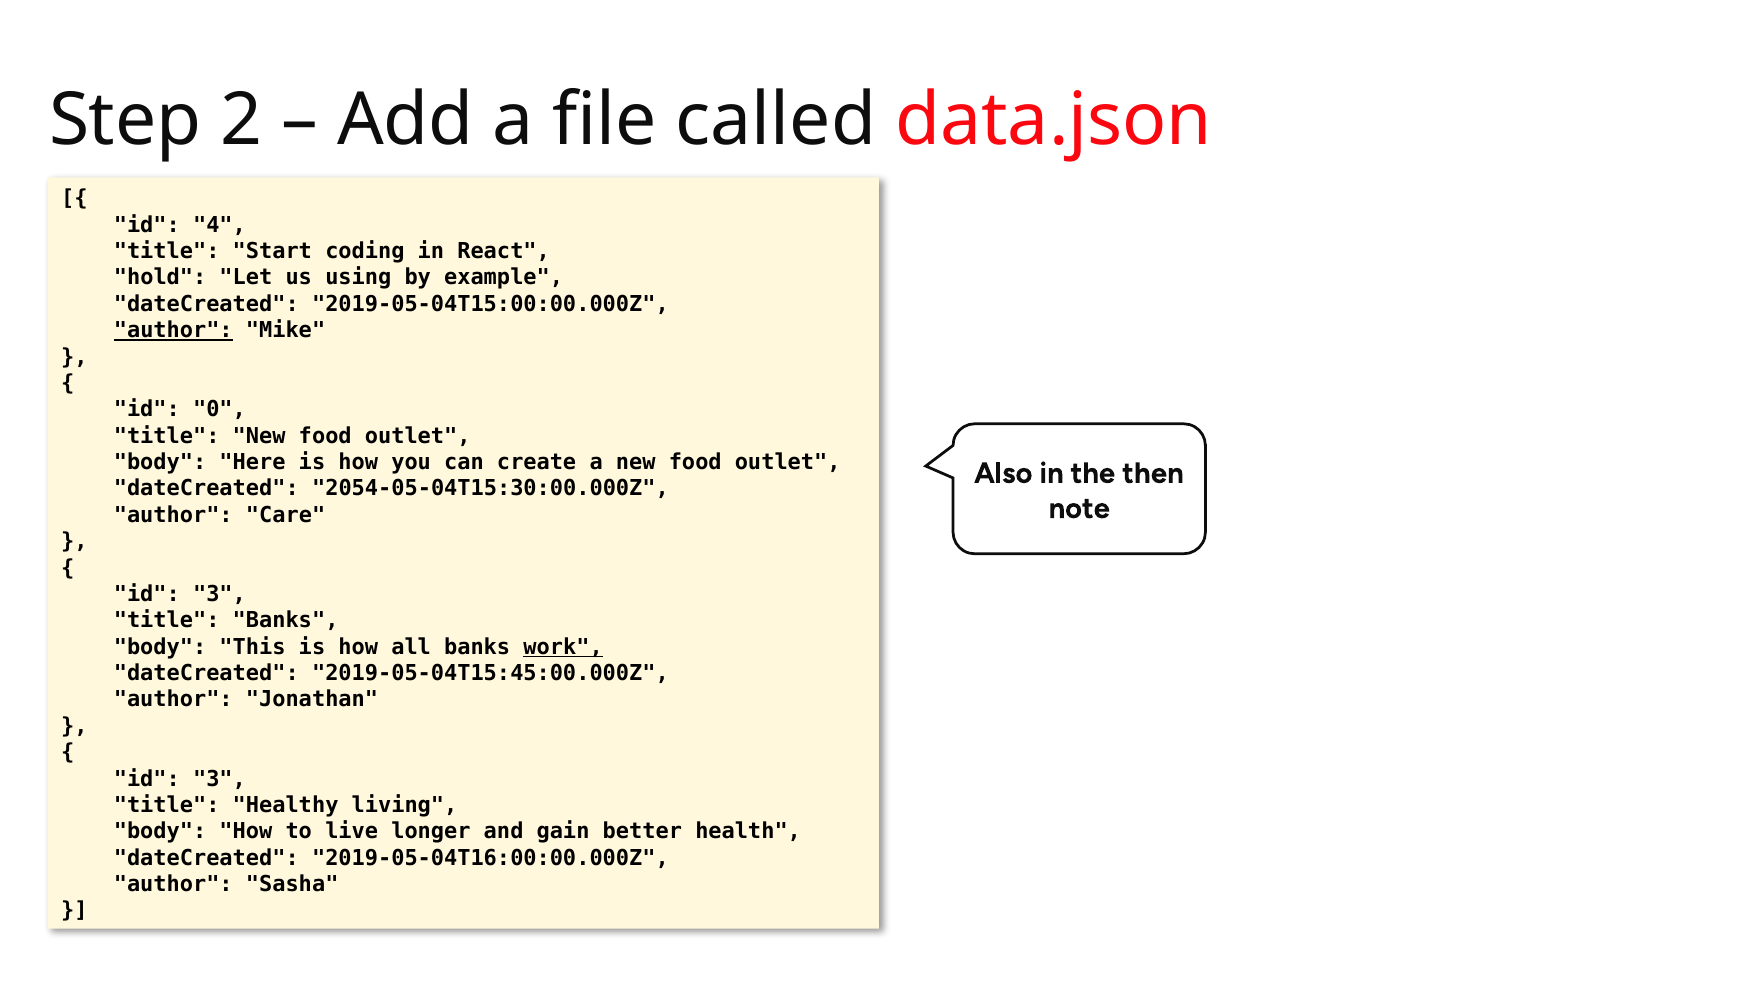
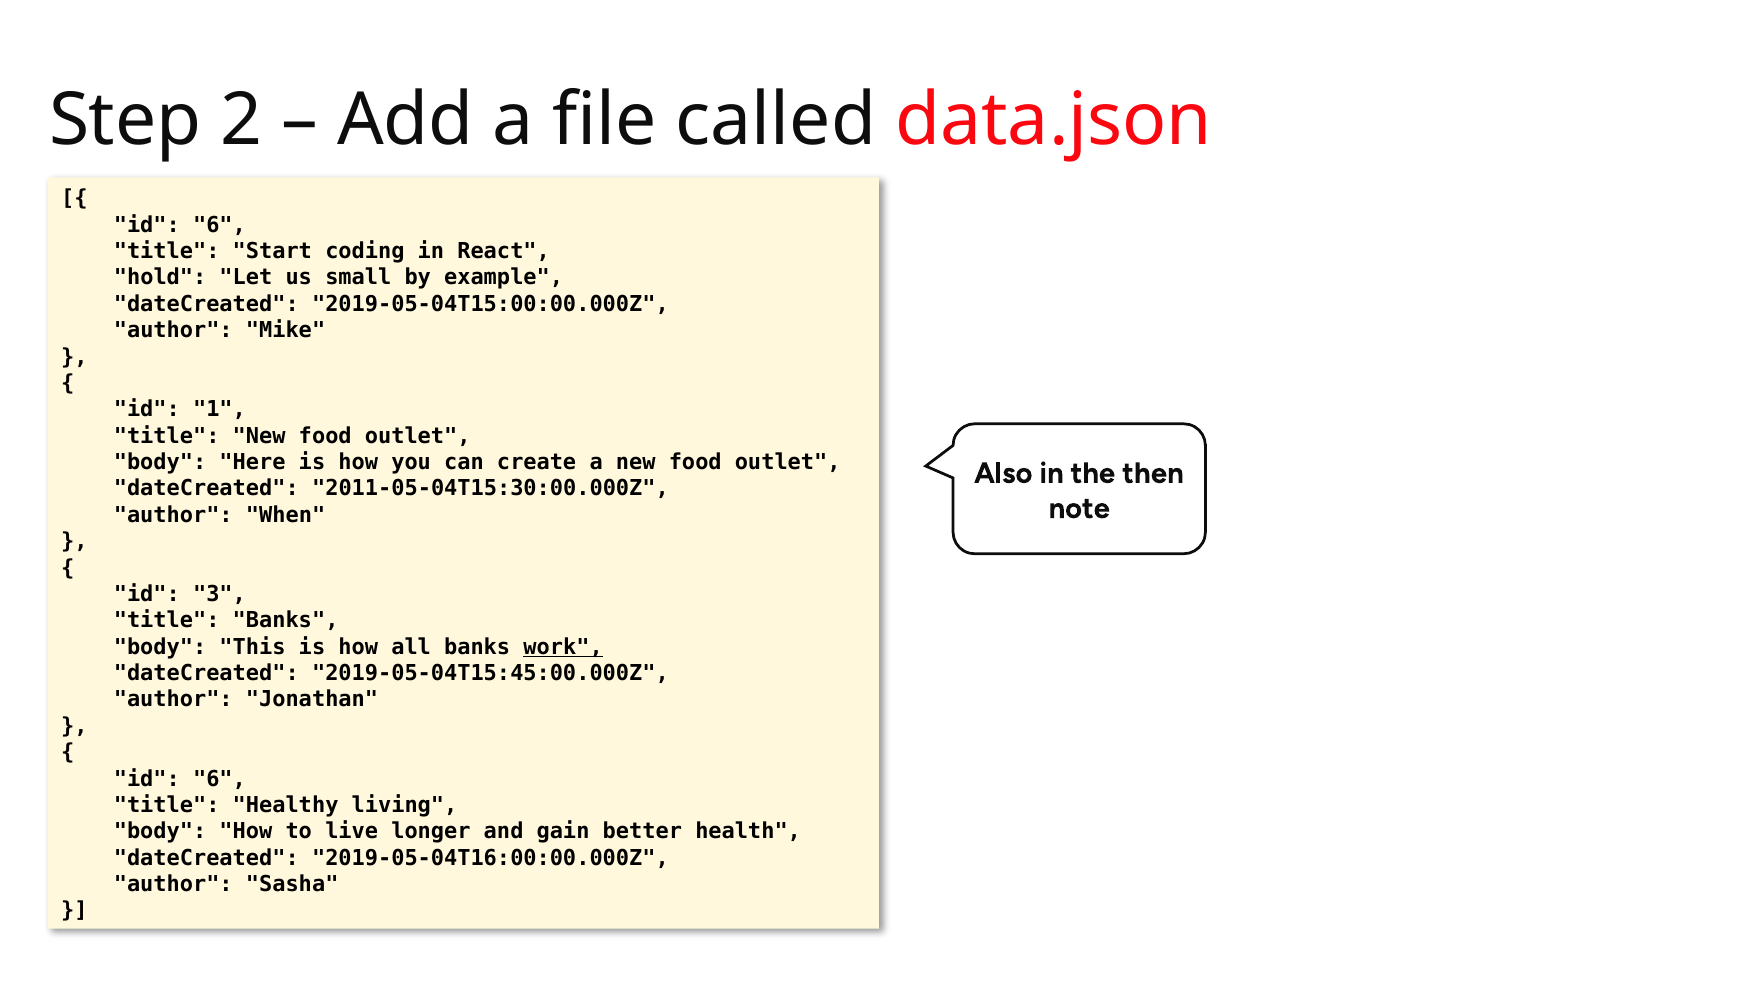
4: 4 -> 6 (220, 225)
using: using -> small (358, 278)
author underline: present -> none (173, 330)
0: 0 -> 1 (220, 409)
2054-05-04T15:30:00.000Z: 2054-05-04T15:30:00.000Z -> 2011-05-04T15:30:00.000Z (490, 489)
Care: Care -> When (286, 515)
3: 3 -> 6 (220, 779)
